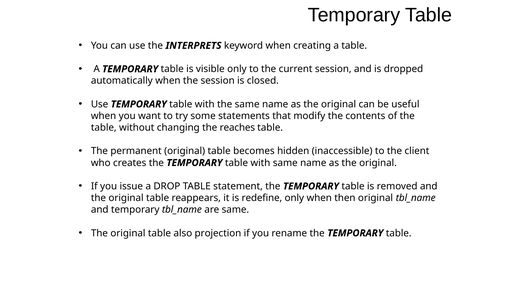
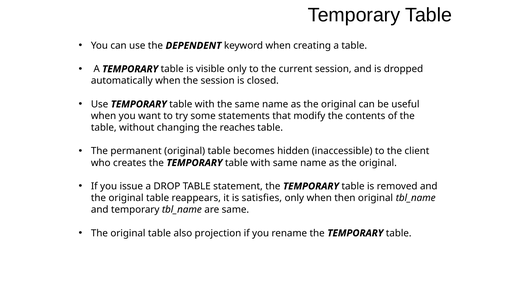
INTERPRETS: INTERPRETS -> DEPENDENT (194, 46)
redefine: redefine -> satisfies (262, 198)
